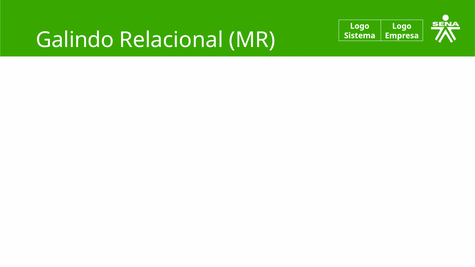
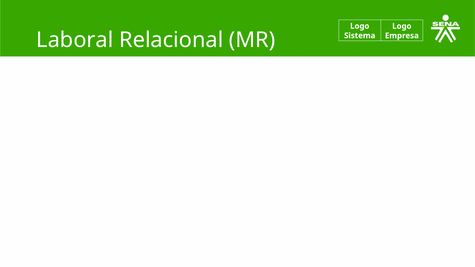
Galindo: Galindo -> Laboral (75, 40)
